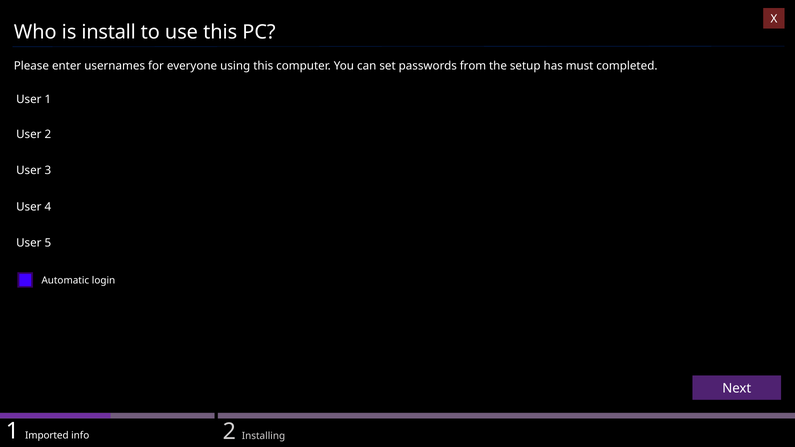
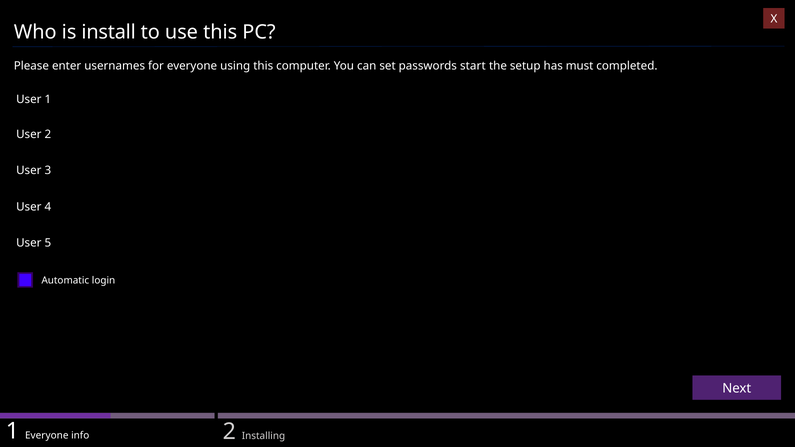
from: from -> start (473, 66)
Imported: Imported -> Everyone (47, 436)
